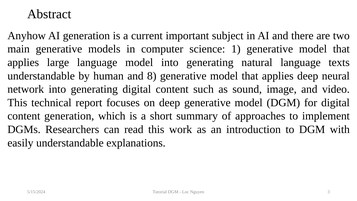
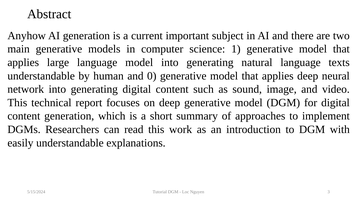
8: 8 -> 0 (152, 76)
